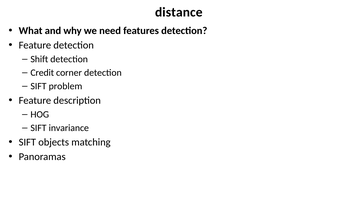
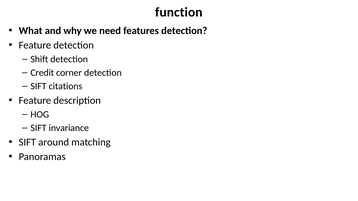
distance: distance -> function (179, 12)
problem: problem -> citations (66, 86)
objects: objects -> around (54, 142)
